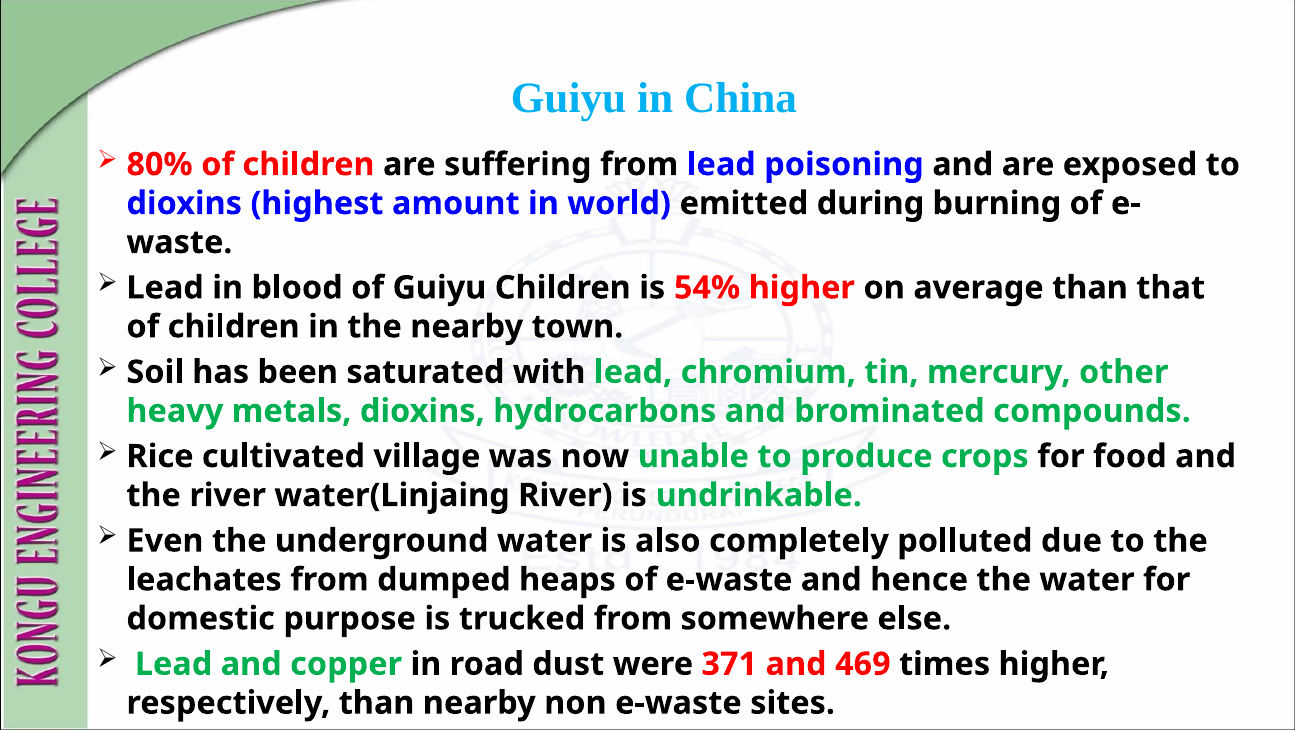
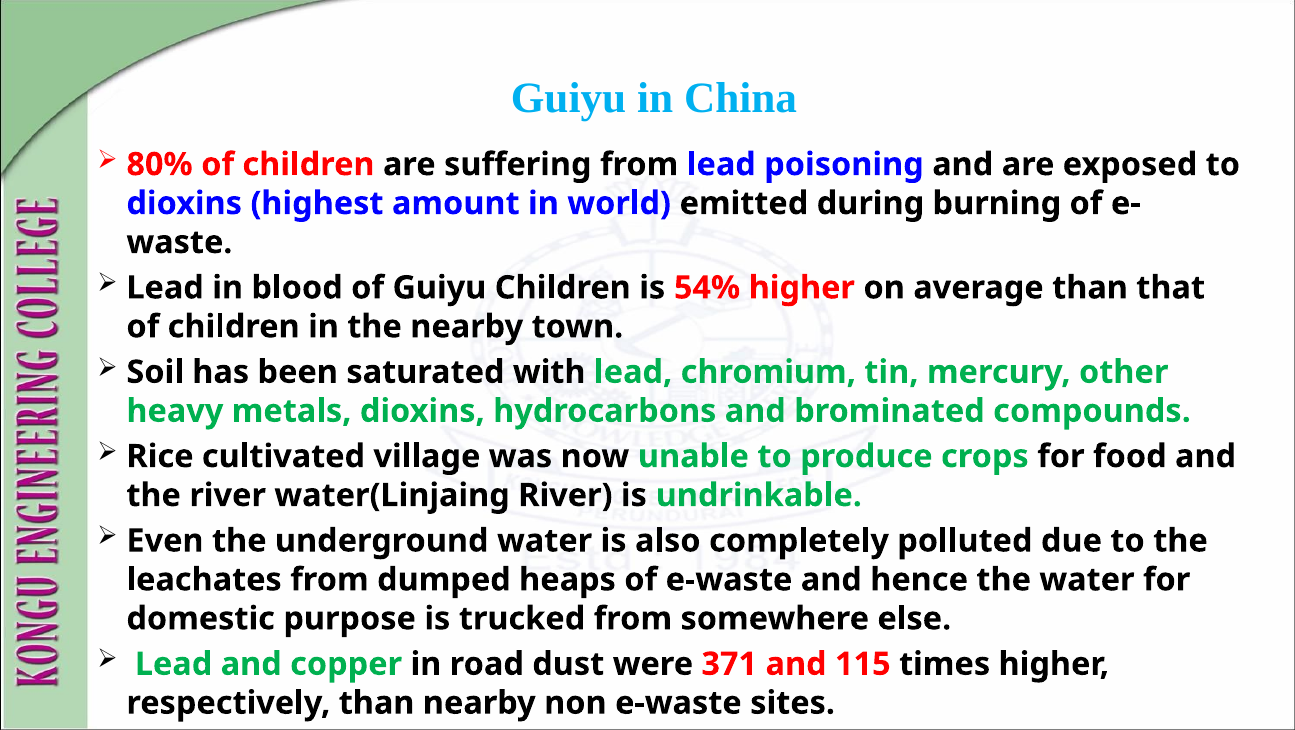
469: 469 -> 115 (863, 664)
